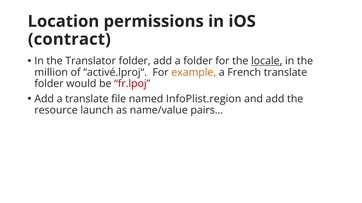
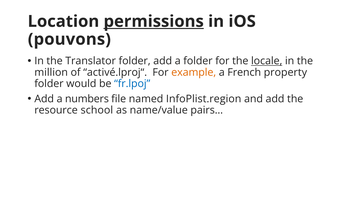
permissions underline: none -> present (154, 21)
contract: contract -> pouvons (69, 39)
French translate: translate -> property (285, 73)
fr.lpoj colour: red -> blue (132, 84)
a translate: translate -> numbers (87, 99)
launch: launch -> school (97, 111)
